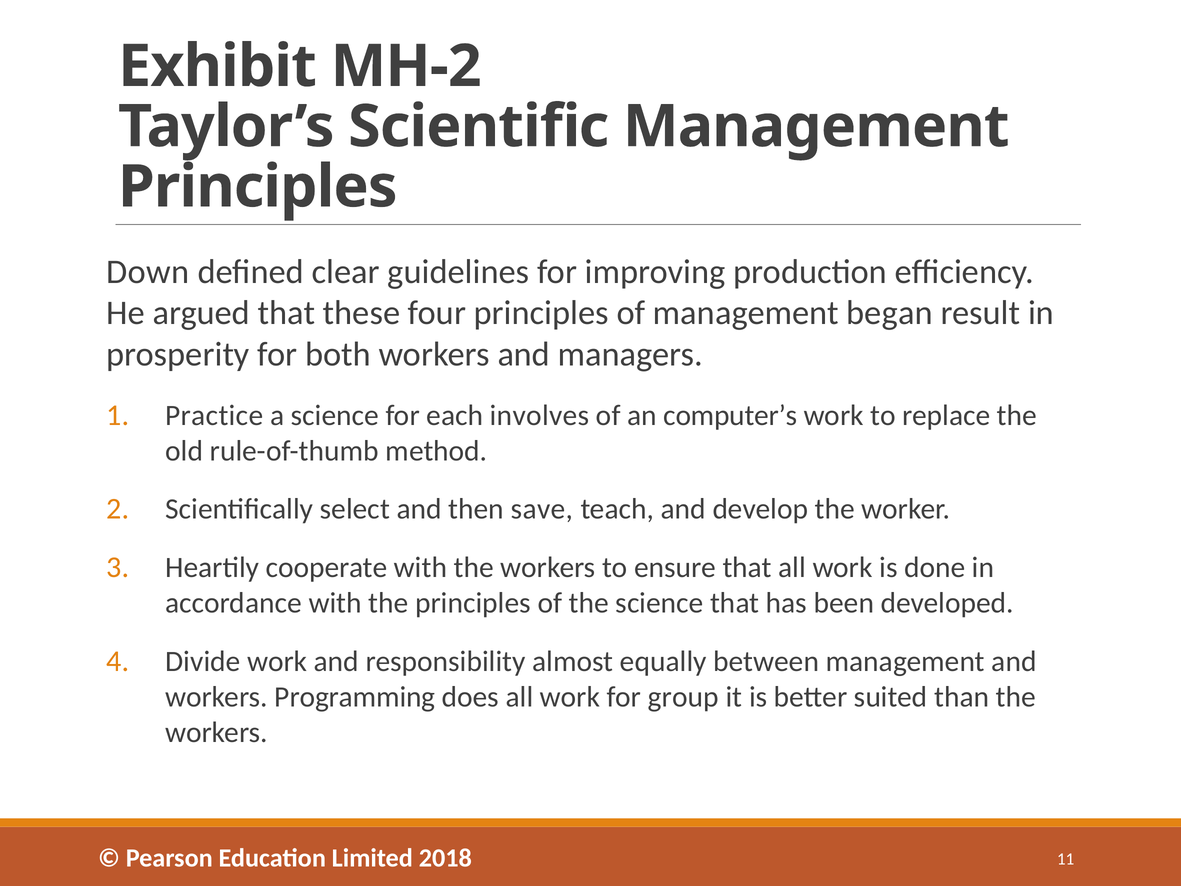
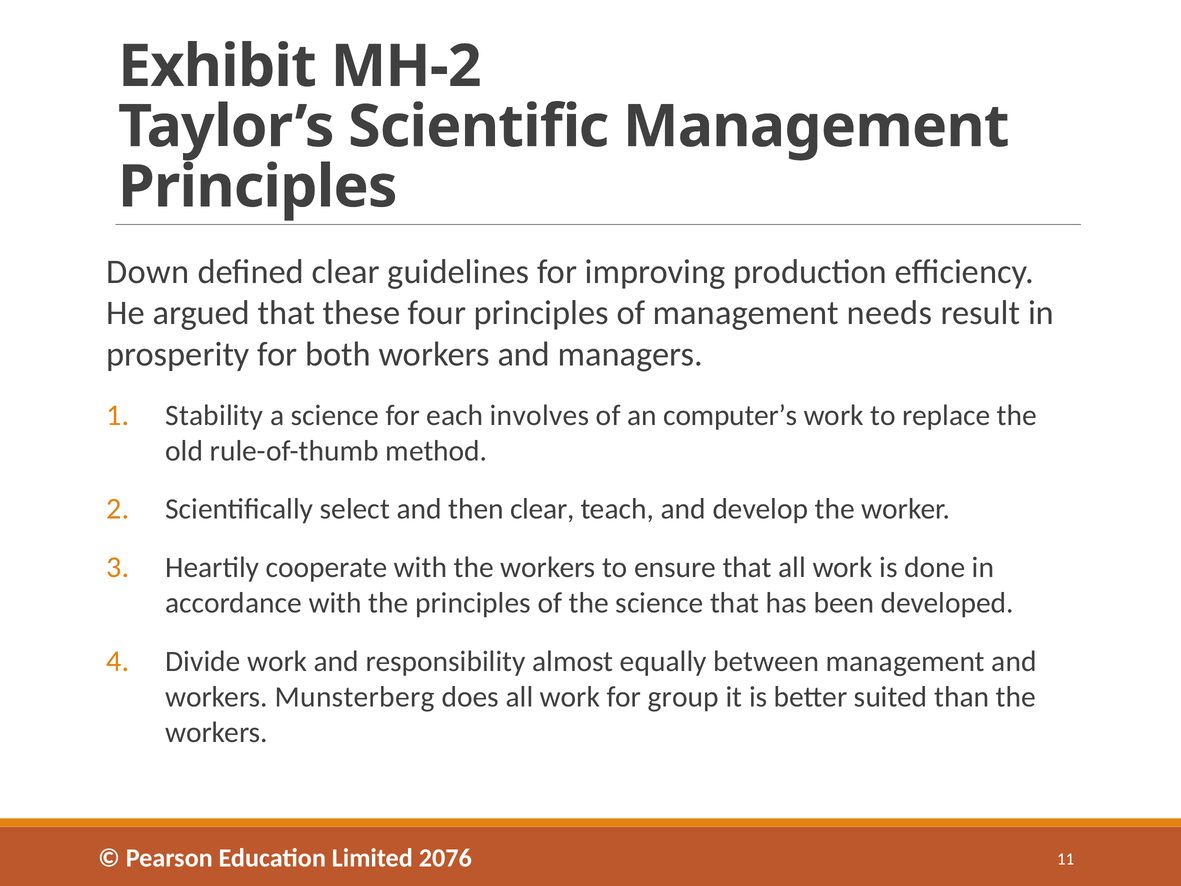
began: began -> needs (889, 313)
Practice: Practice -> Stability (214, 415)
then save: save -> clear (542, 509)
Programming: Programming -> Munsterberg (355, 697)
2018: 2018 -> 2076 (445, 858)
